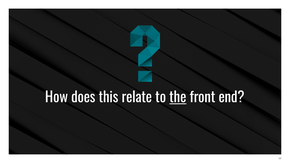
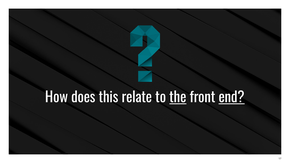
end underline: none -> present (232, 98)
